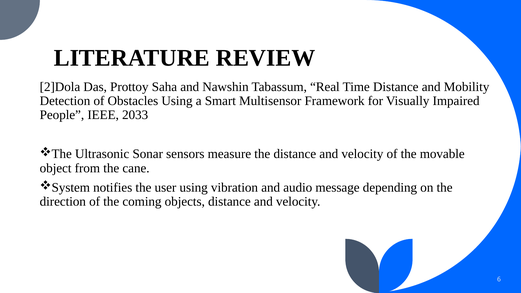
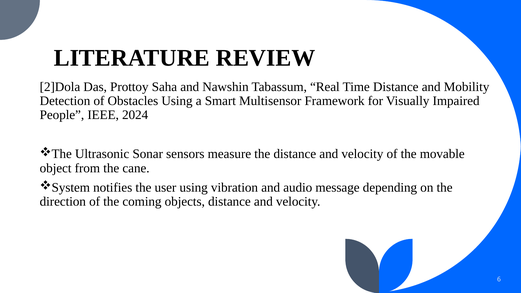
2033: 2033 -> 2024 (135, 115)
